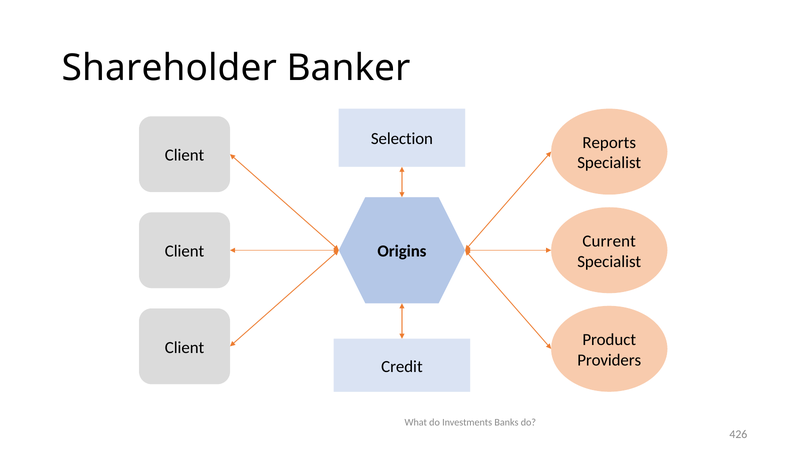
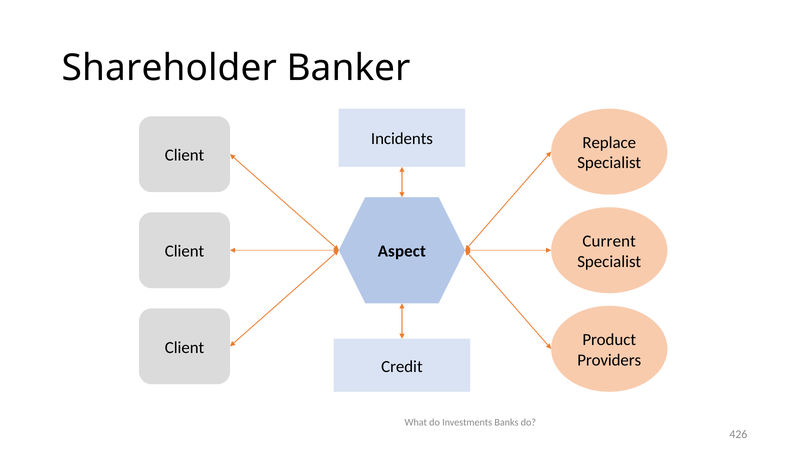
Selection: Selection -> Incidents (402, 139)
Reports: Reports -> Replace (609, 143)
Origins: Origins -> Aspect (402, 251)
